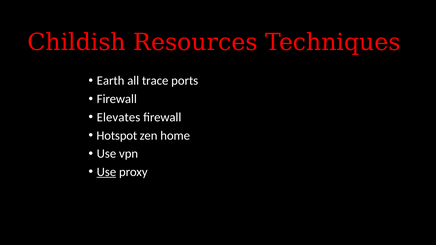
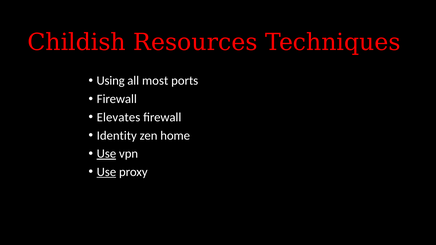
Earth: Earth -> Using (111, 81)
trace: trace -> most (155, 81)
Hotspot: Hotspot -> Identity (117, 136)
Use underline: none -> present (106, 154)
